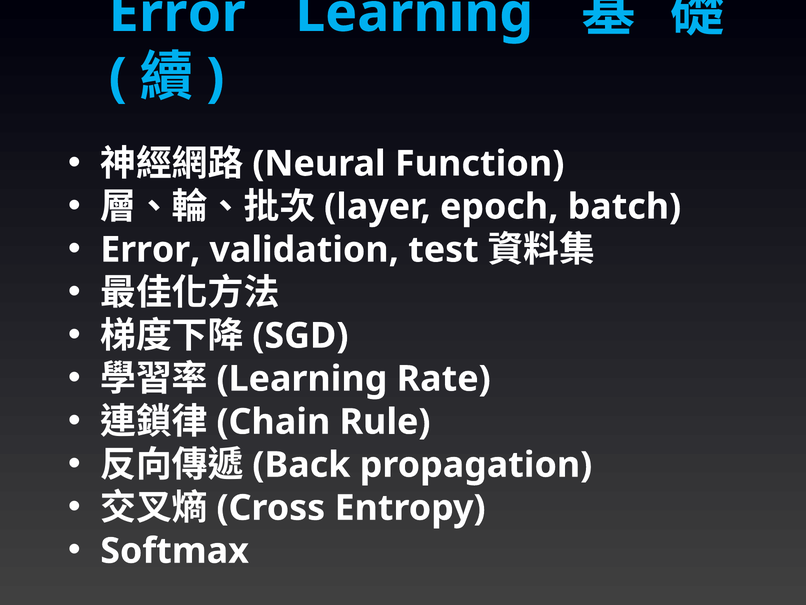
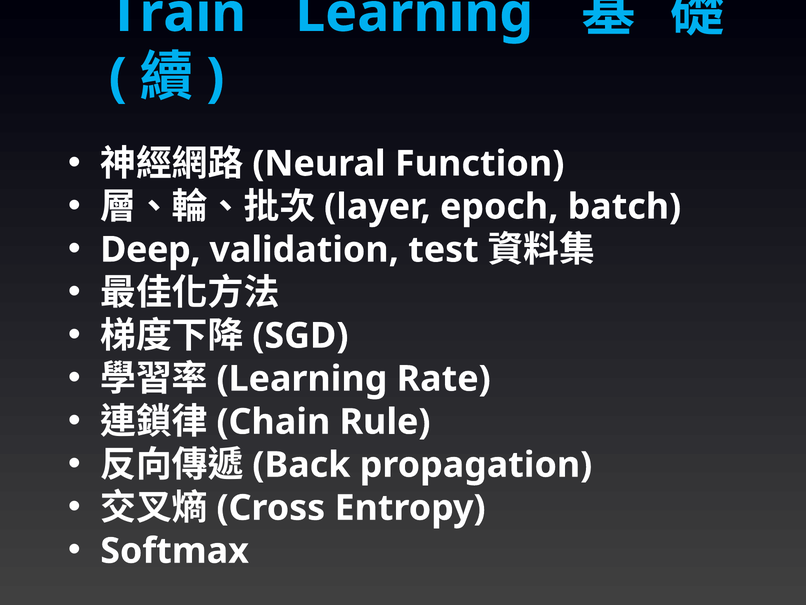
Error: Error -> Train (177, 13)
Error: Error -> Deep (150, 250)
